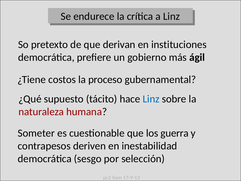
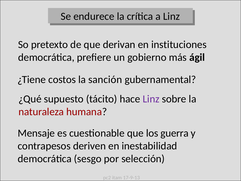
proceso: proceso -> sanción (105, 79)
Linz colour: blue -> purple (151, 99)
Someter: Someter -> Mensaje (36, 133)
